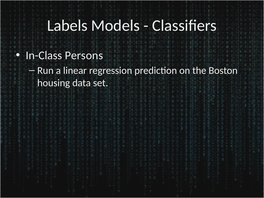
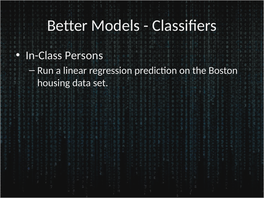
Labels: Labels -> Better (67, 26)
